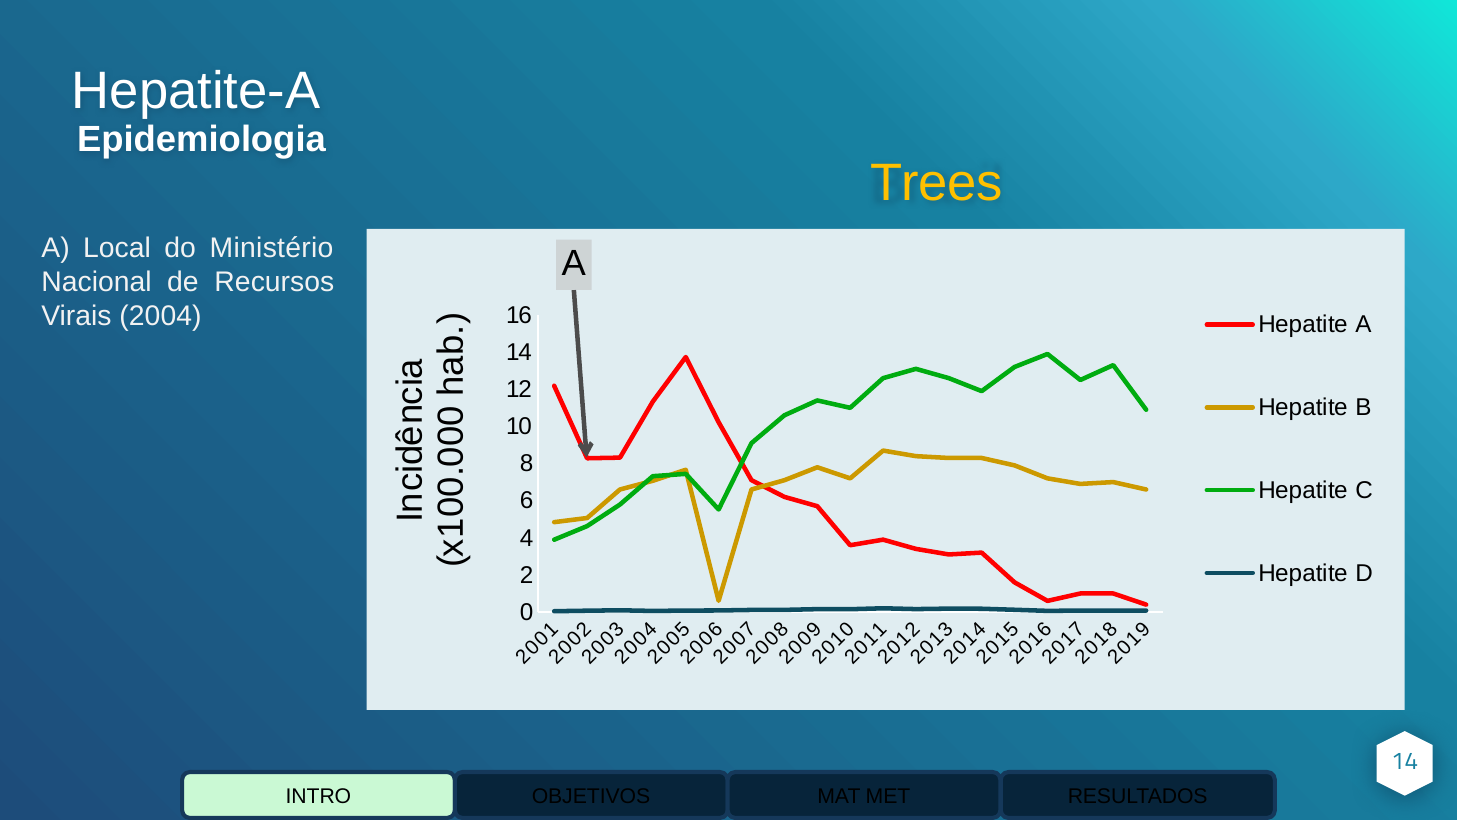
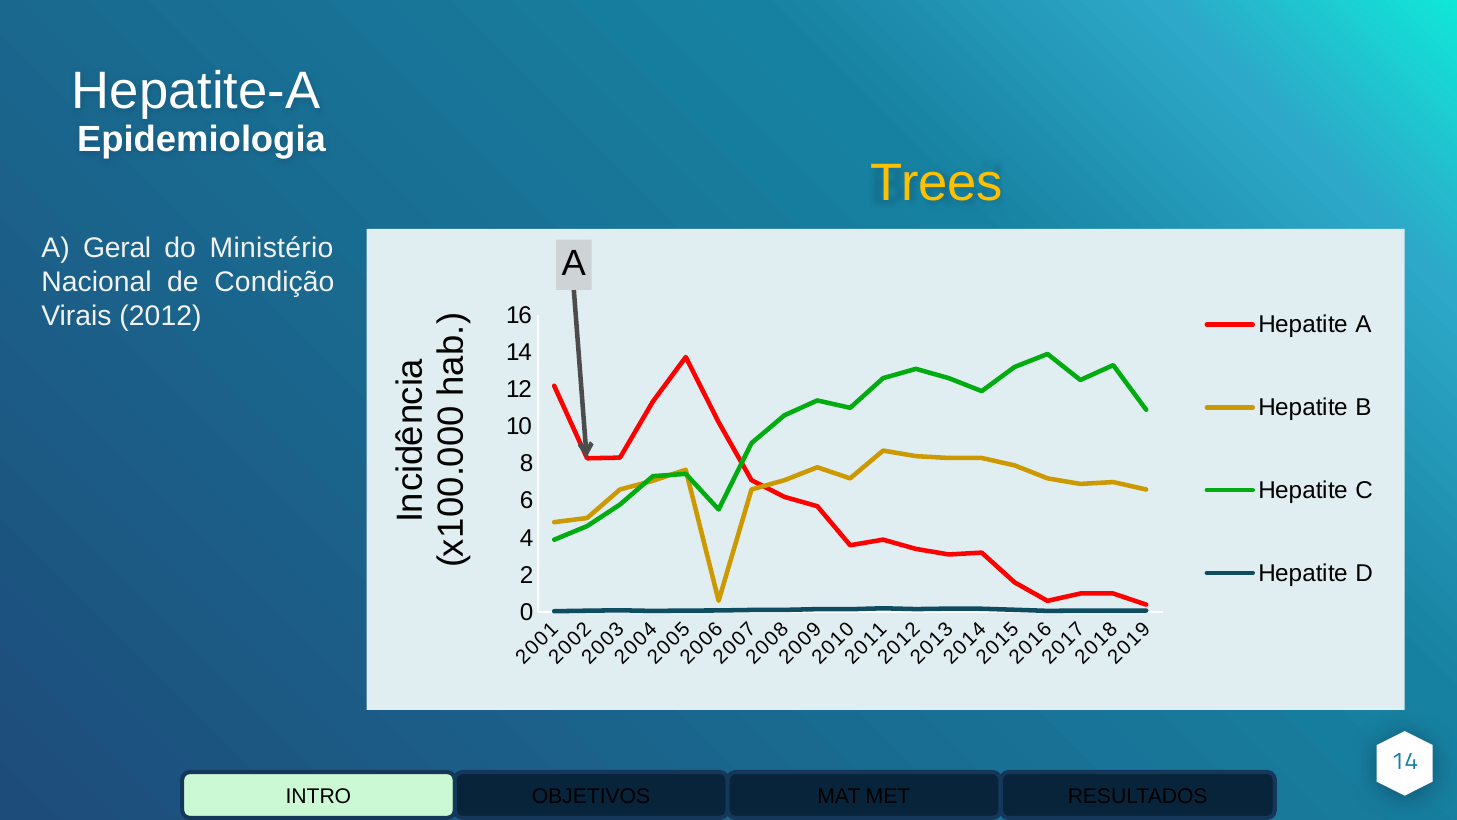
Local: Local -> Geral (117, 248)
Recursos: Recursos -> Condição (274, 282)
2004: 2004 -> 2012 (160, 316)
